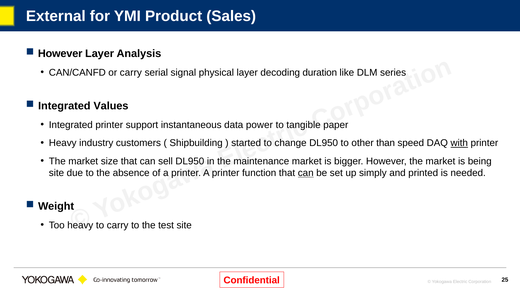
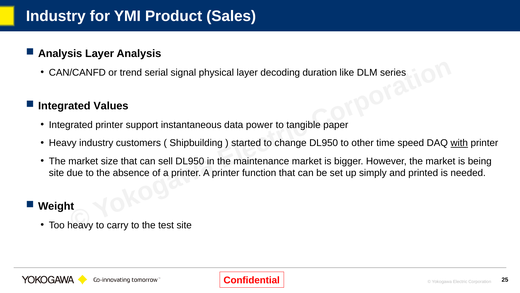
External: External -> Industry (56, 16)
However: However -> Analysis (60, 53)
or carry: carry -> trend (131, 72)
than: than -> time (386, 143)
can underline: present -> none (306, 173)
